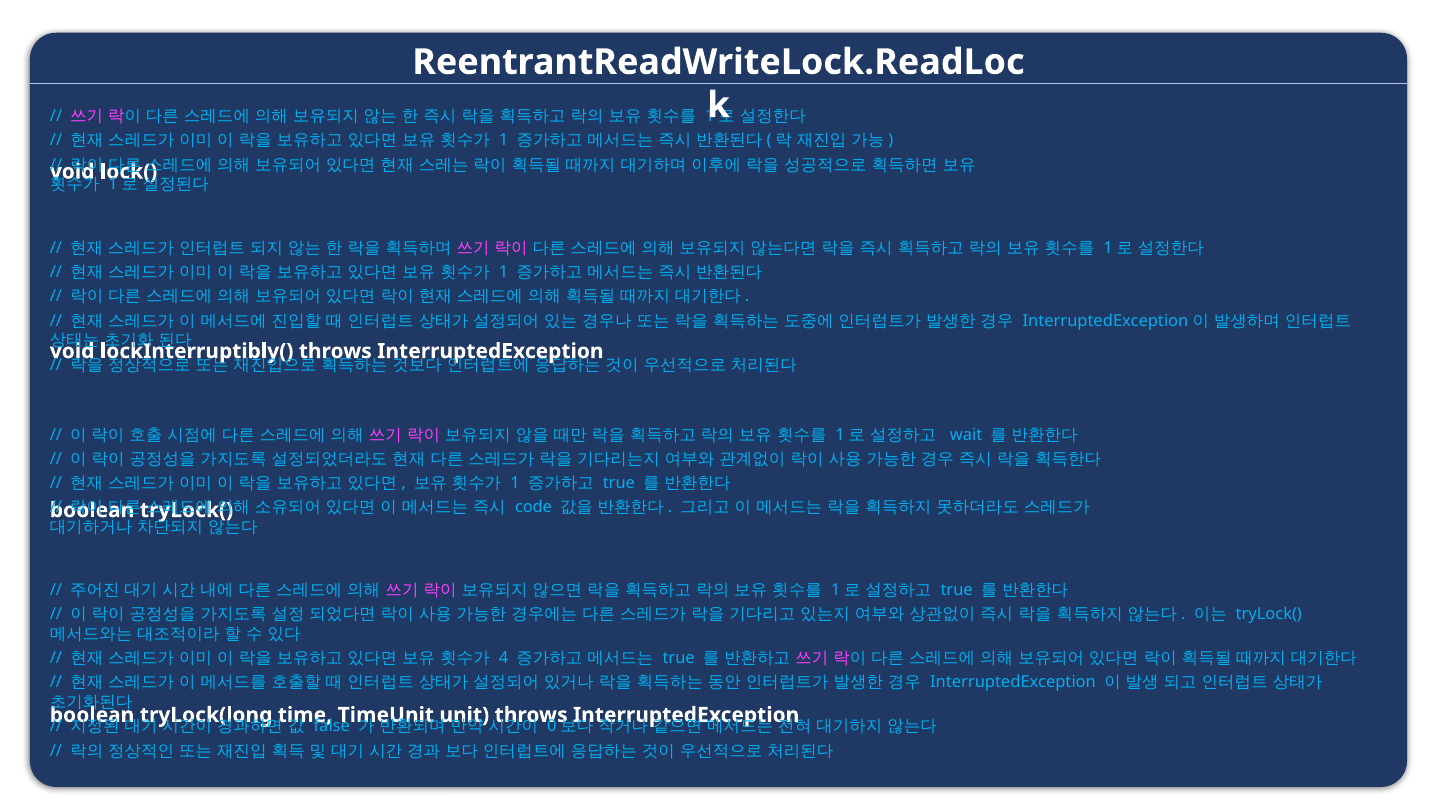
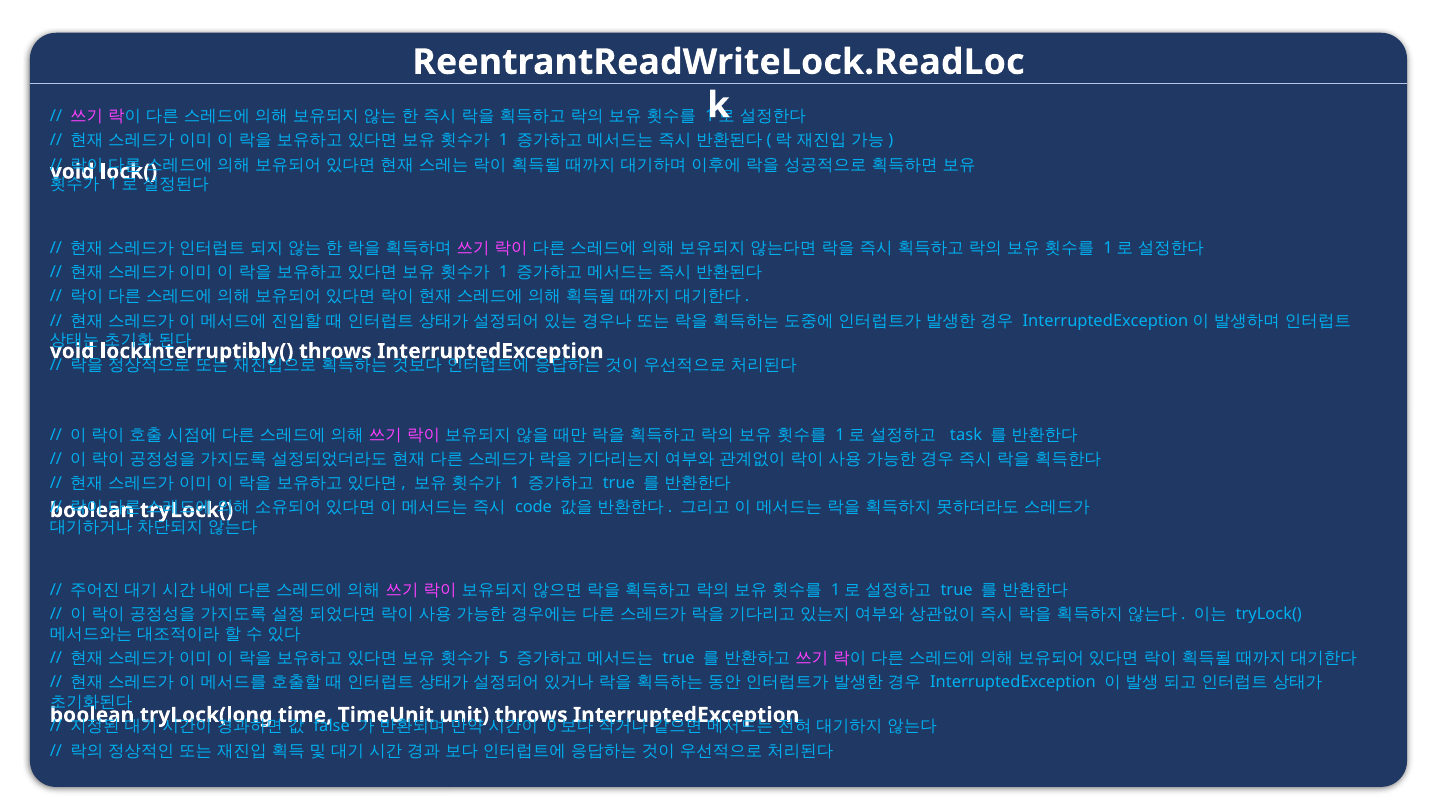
wait: wait -> task (966, 435)
4: 4 -> 5 (504, 658)
